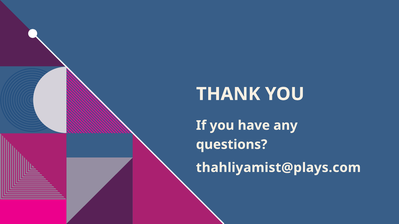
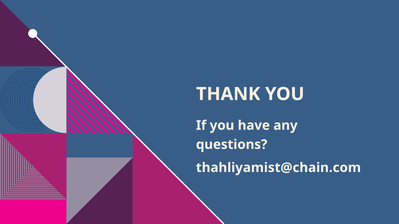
thahliyamist@plays.com: thahliyamist@plays.com -> thahliyamist@chain.com (278, 168)
